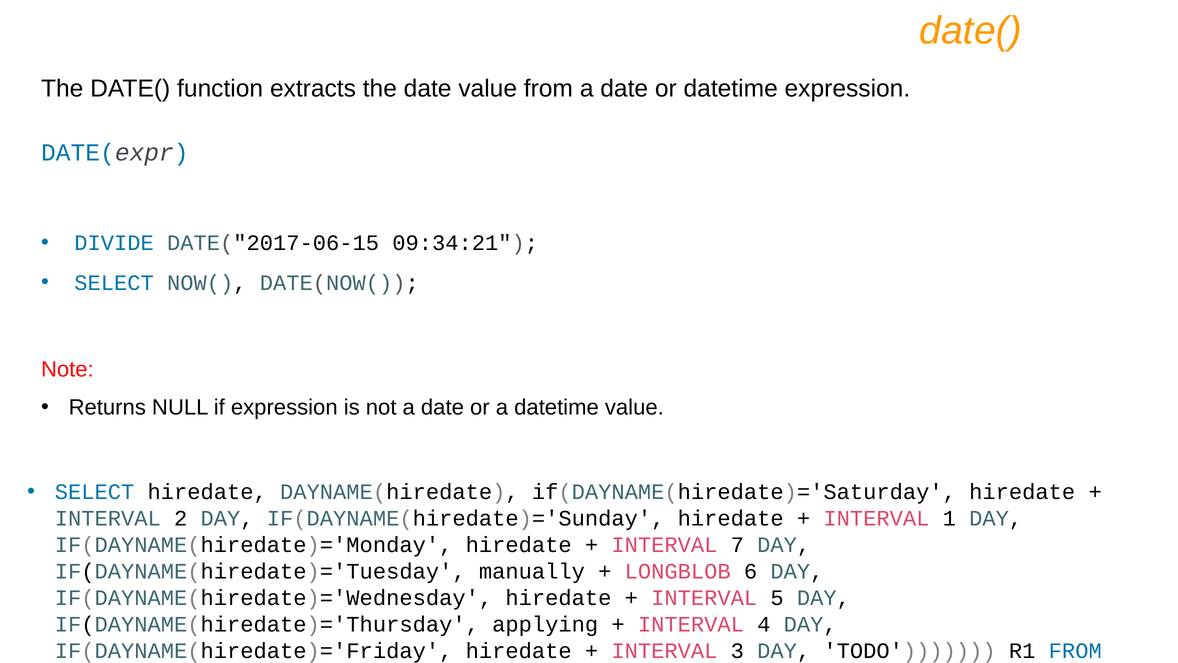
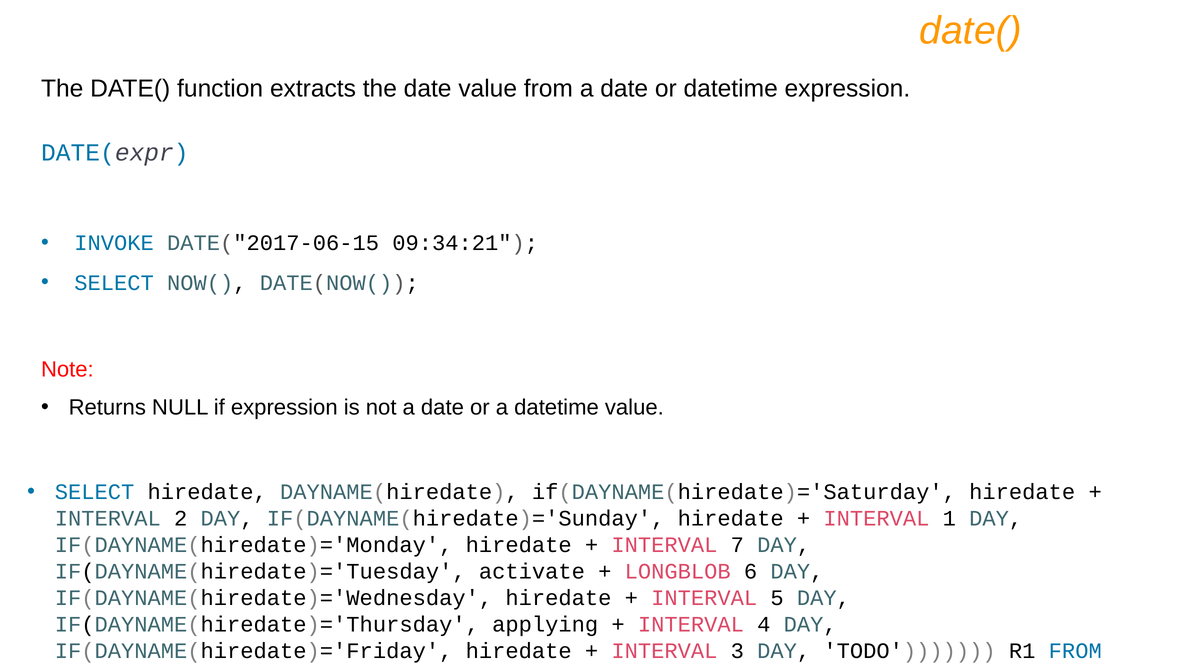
DIVIDE: DIVIDE -> INVOKE (114, 243)
manually: manually -> activate (532, 571)
